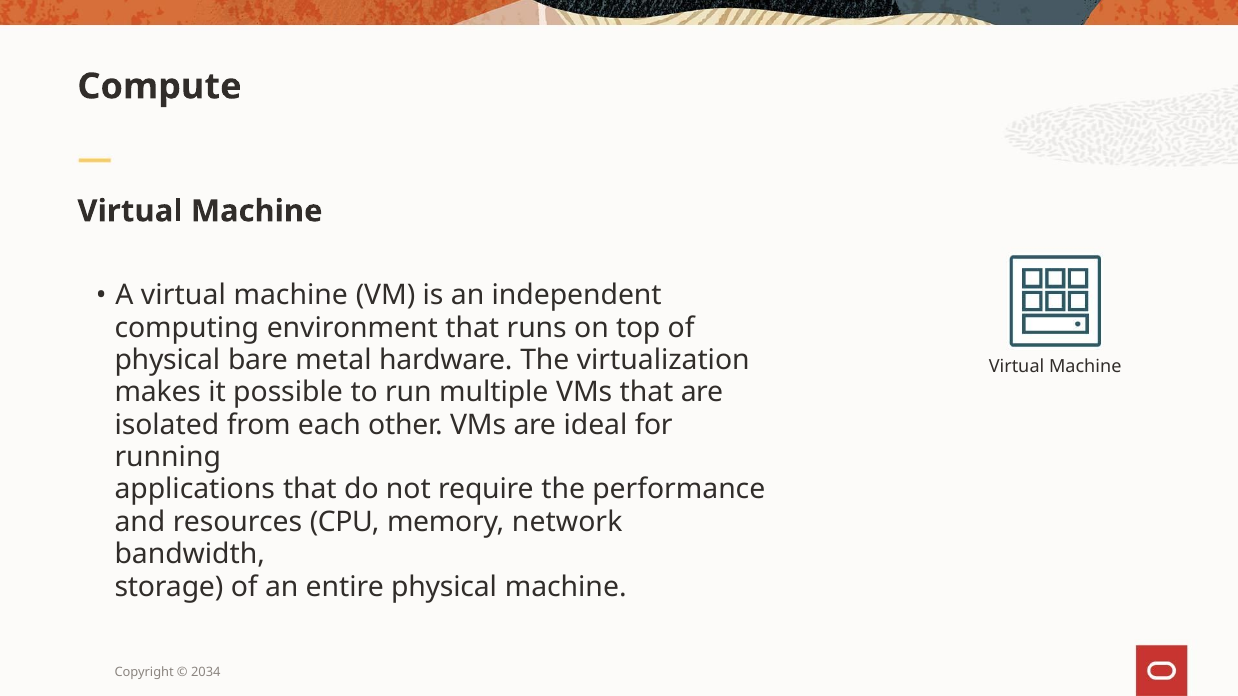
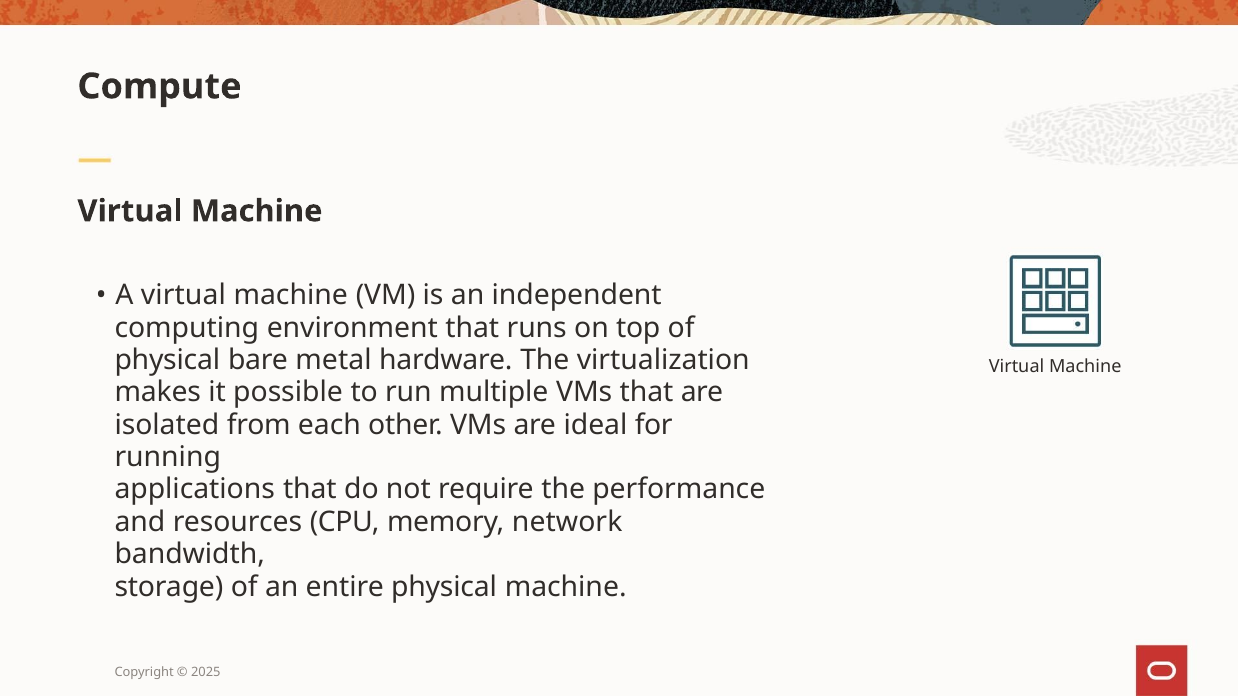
2034: 2034 -> 2025 (206, 673)
